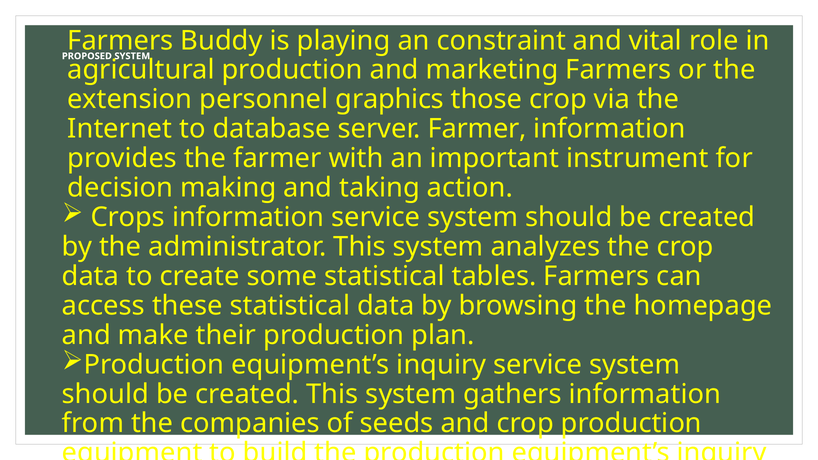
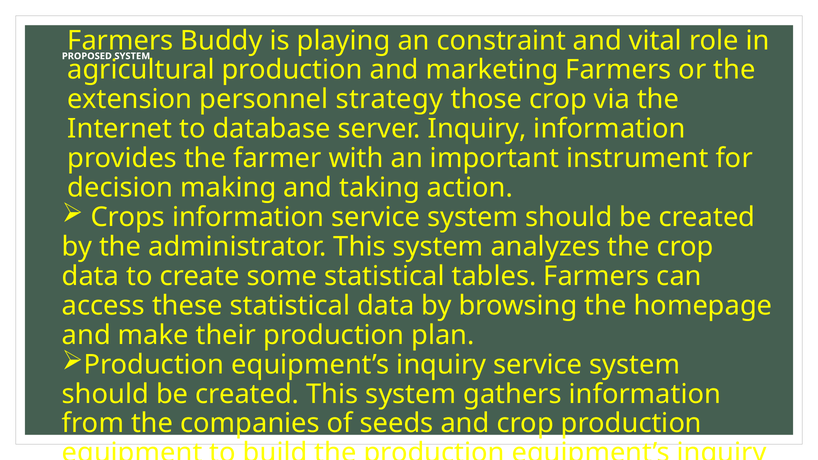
graphics: graphics -> strategy (389, 99)
server Farmer: Farmer -> Inquiry (477, 129)
